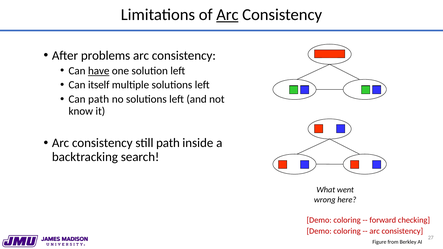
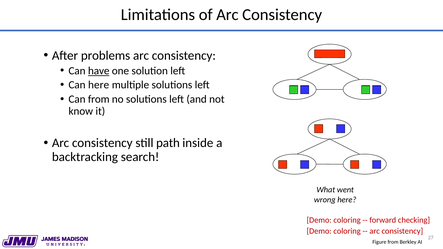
Arc underline: present -> none (227, 15)
Can itself: itself -> here (99, 85)
Can path: path -> from (99, 99)
